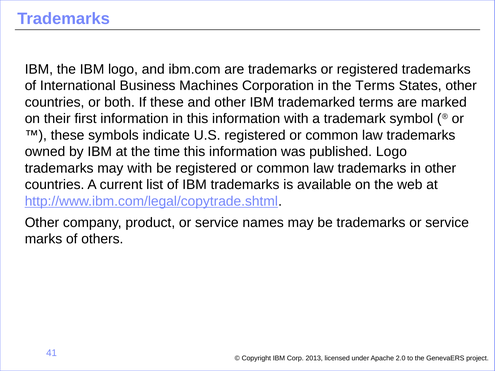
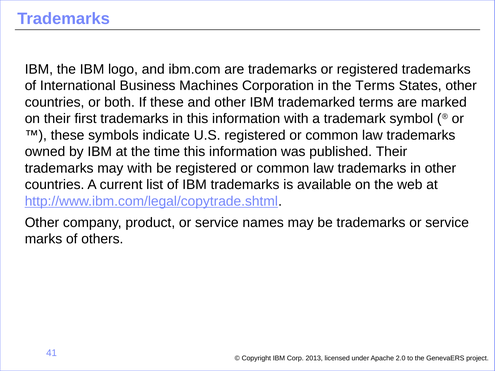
first information: information -> trademarks (134, 119)
published Logo: Logo -> Their (392, 152)
